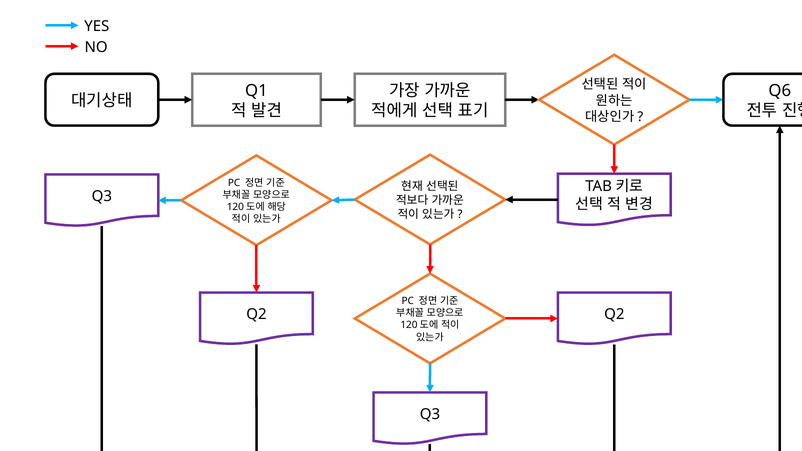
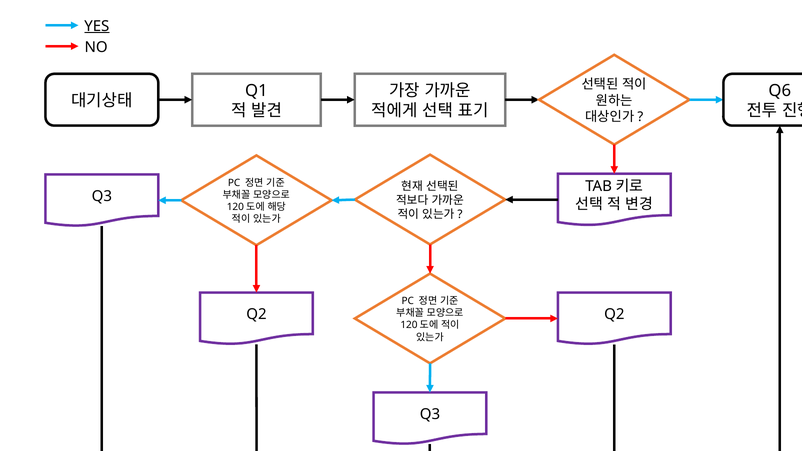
YES underline: none -> present (97, 26)
